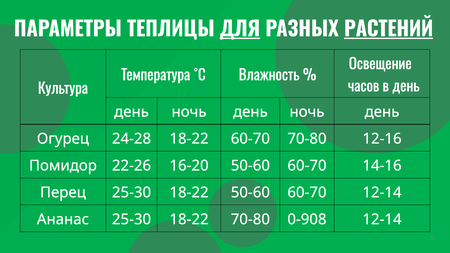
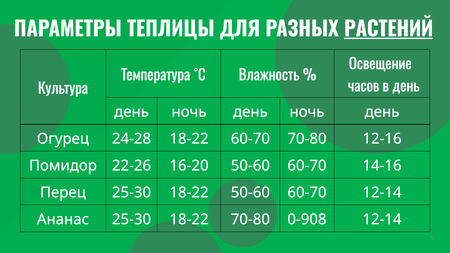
ДЛЯ underline: present -> none (240, 29)
